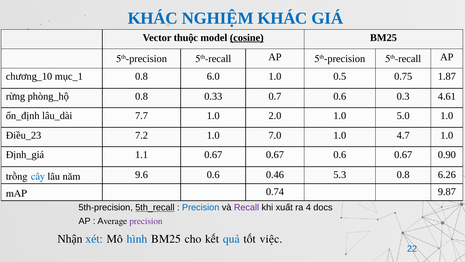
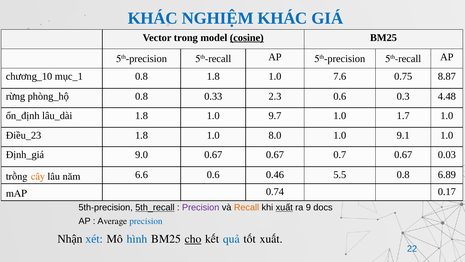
thuộc: thuộc -> trong (186, 38)
0.8 6.0: 6.0 -> 1.8 (213, 76)
0.5: 0.5 -> 7.6 (340, 76)
1.87: 1.87 -> 8.87 (447, 76)
0.7: 0.7 -> 2.3 (275, 96)
4.61: 4.61 -> 4.48 (447, 96)
7.7: 7.7 -> 1.8 (142, 116)
2.0: 2.0 -> 9.7 (275, 116)
5.0: 5.0 -> 1.7 (403, 116)
7.2: 7.2 -> 1.8 (142, 135)
7.0: 7.0 -> 8.0 (275, 135)
4.7: 4.7 -> 9.1 (403, 135)
1.1: 1.1 -> 9.0 (142, 155)
0.67 0.6: 0.6 -> 0.7 (340, 155)
0.90: 0.90 -> 0.03 (447, 155)
cây colour: blue -> orange (38, 176)
9.6: 9.6 -> 6.6 (142, 174)
5.3: 5.3 -> 5.5 (340, 174)
6.26: 6.26 -> 6.89 (447, 174)
9.87: 9.87 -> 0.17 (447, 192)
Precision colour: blue -> purple (201, 207)
Recall colour: purple -> orange (247, 207)
xuất underline: none -> present (284, 207)
4: 4 -> 9 (308, 207)
precision colour: purple -> blue (146, 221)
cho underline: none -> present (193, 239)
tốt việc: việc -> xuất (271, 239)
